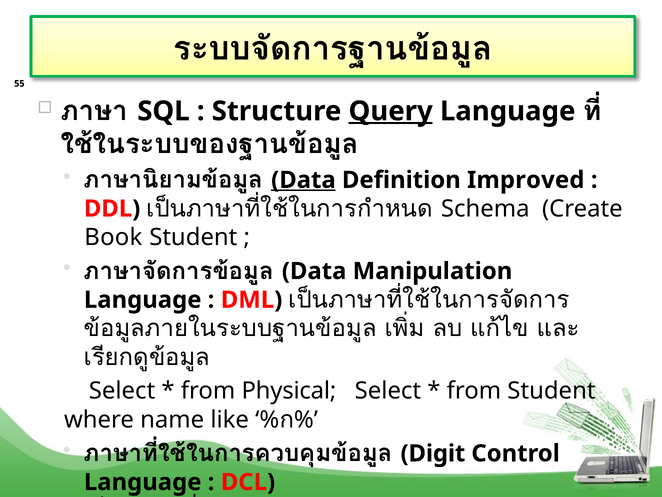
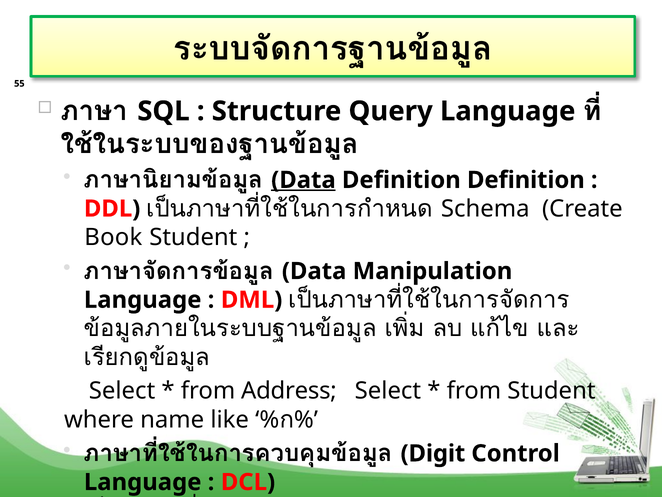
Query underline: present -> none (391, 111)
Definition Improved: Improved -> Definition (526, 180)
Physical: Physical -> Address (289, 391)
